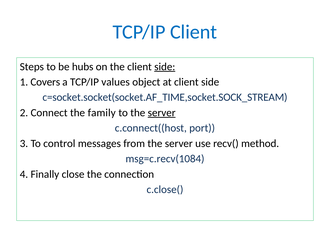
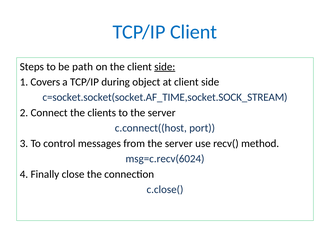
hubs: hubs -> path (83, 67)
values: values -> during (116, 82)
family: family -> clients (102, 113)
server underline: present -> none (162, 113)
msg=c.recv(1084: msg=c.recv(1084 -> msg=c.recv(6024 (165, 159)
